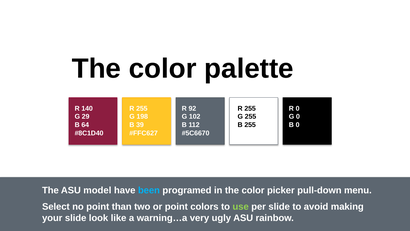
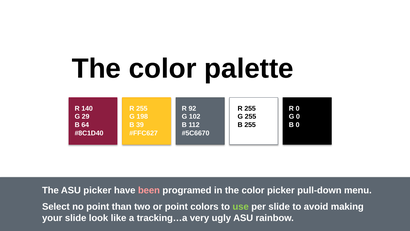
ASU model: model -> picker (97, 190)
been colour: light blue -> pink (149, 190)
warning…a: warning…a -> tracking…a (162, 218)
